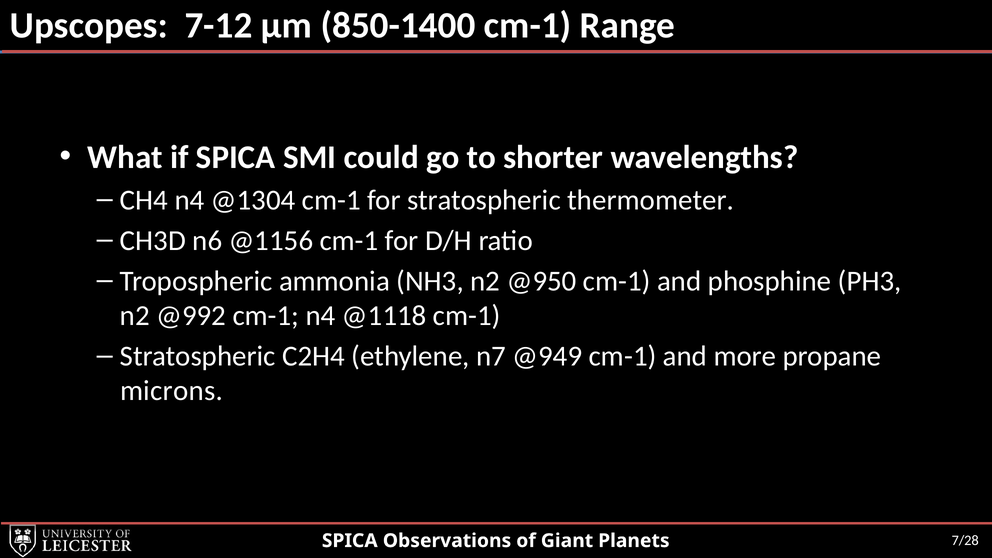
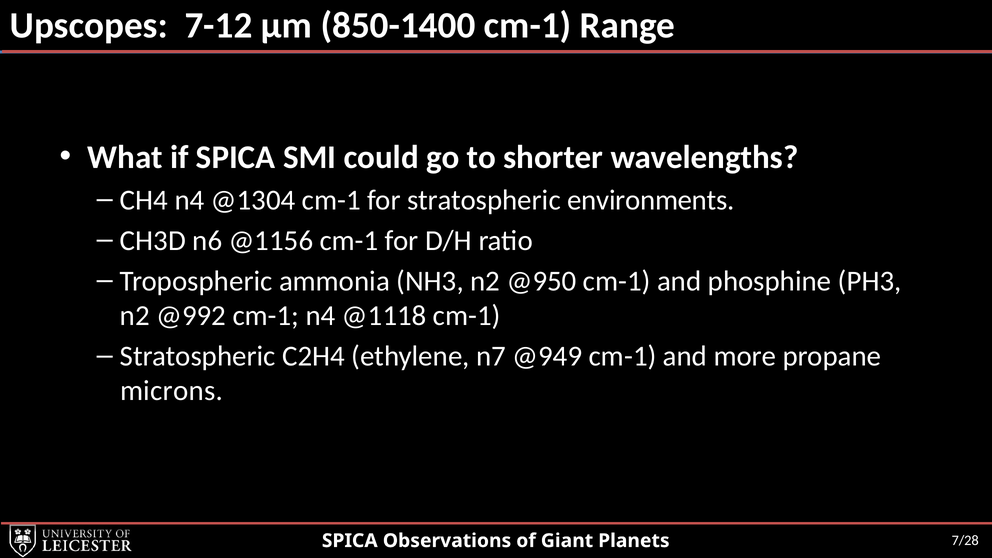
thermometer: thermometer -> environments (651, 200)
